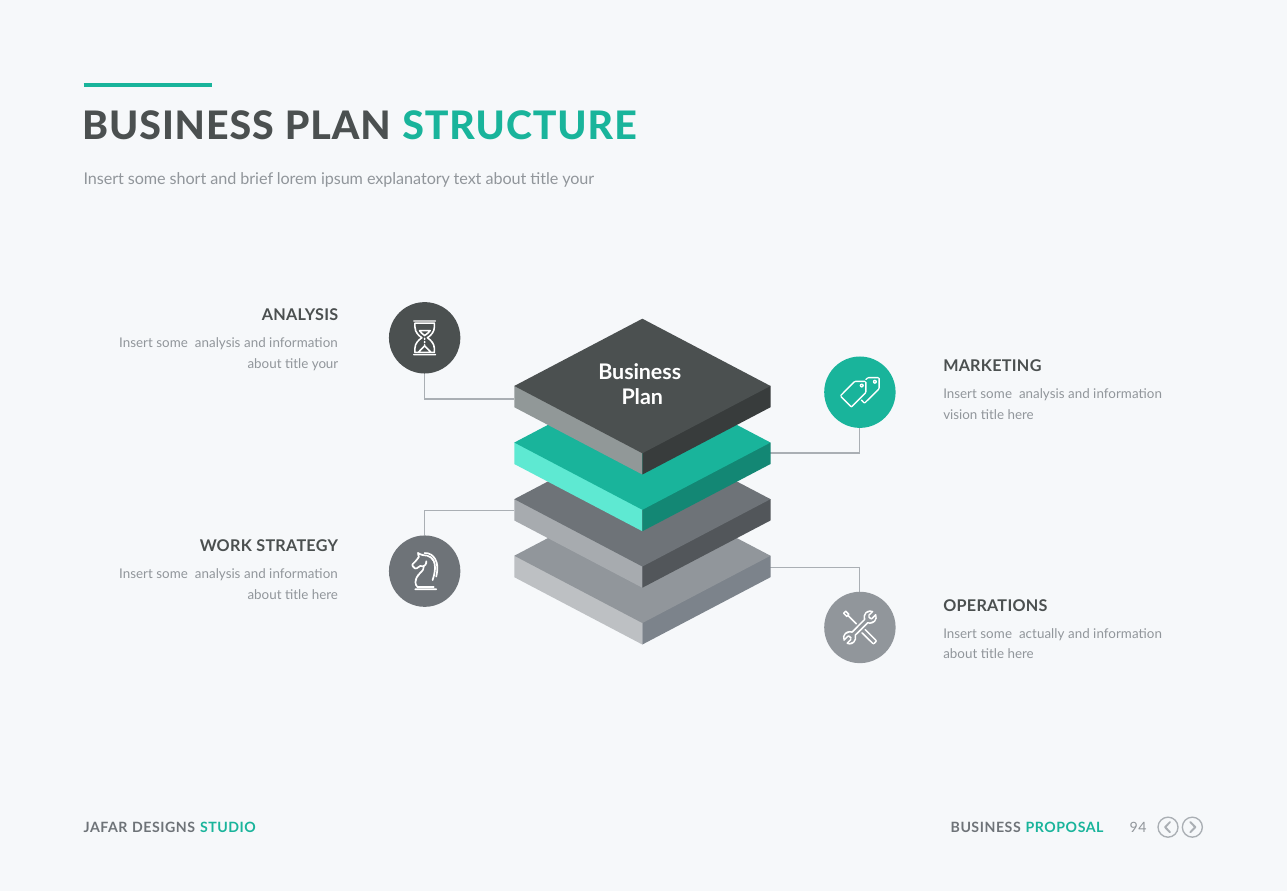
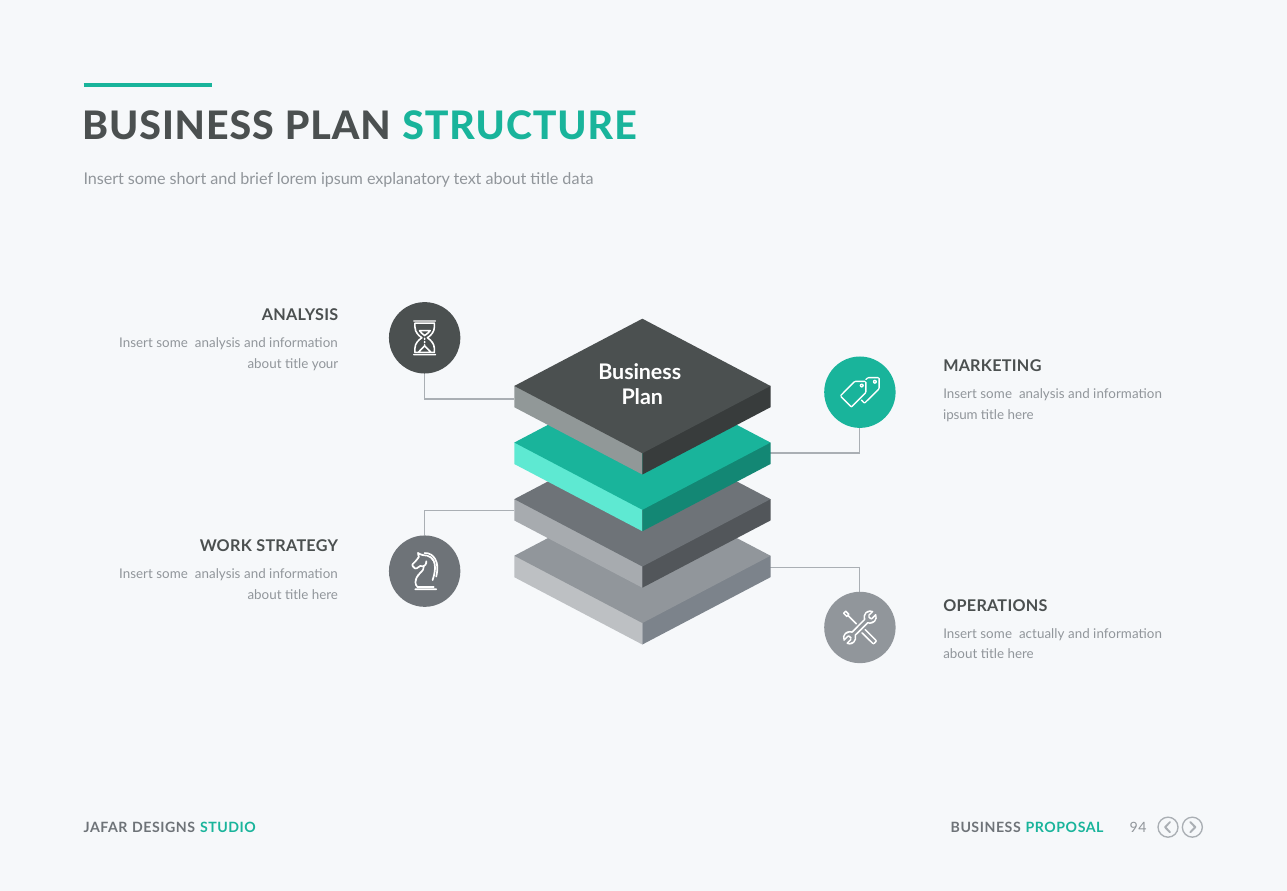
text about title your: your -> data (578, 179)
vision: vision -> ipsum (960, 415)
